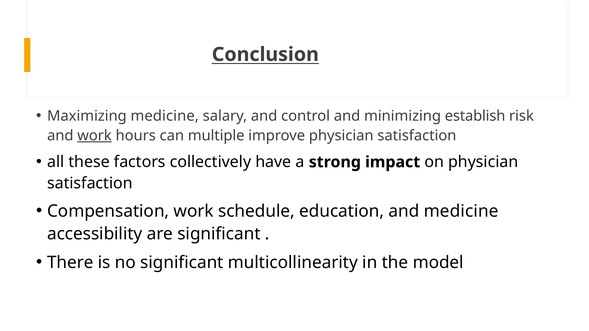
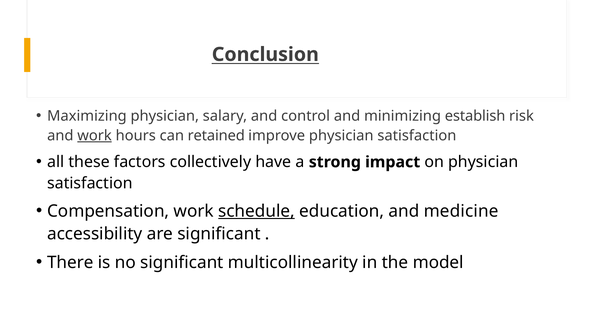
Maximizing medicine: medicine -> physician (165, 116)
multiple: multiple -> retained (216, 136)
schedule underline: none -> present (257, 211)
